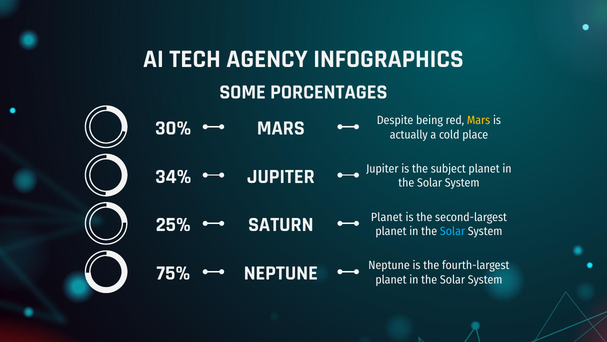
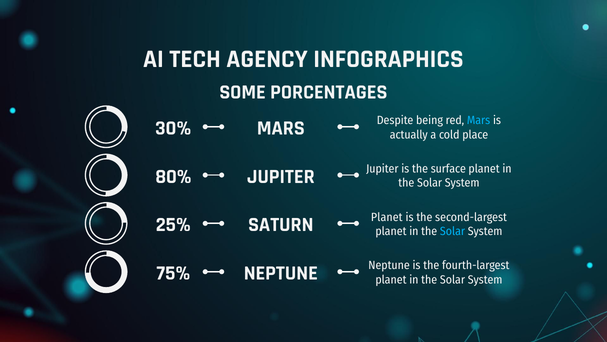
Mars colour: yellow -> light blue (479, 120)
subject: subject -> surface (448, 169)
34%: 34% -> 80% (174, 176)
